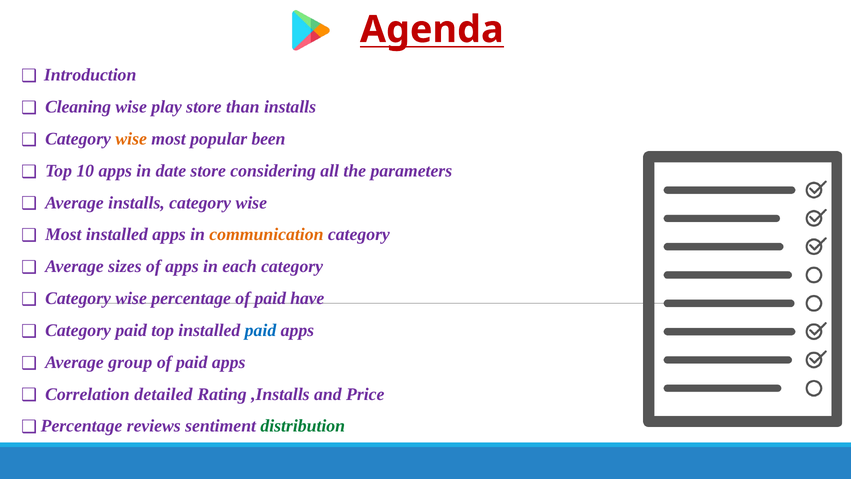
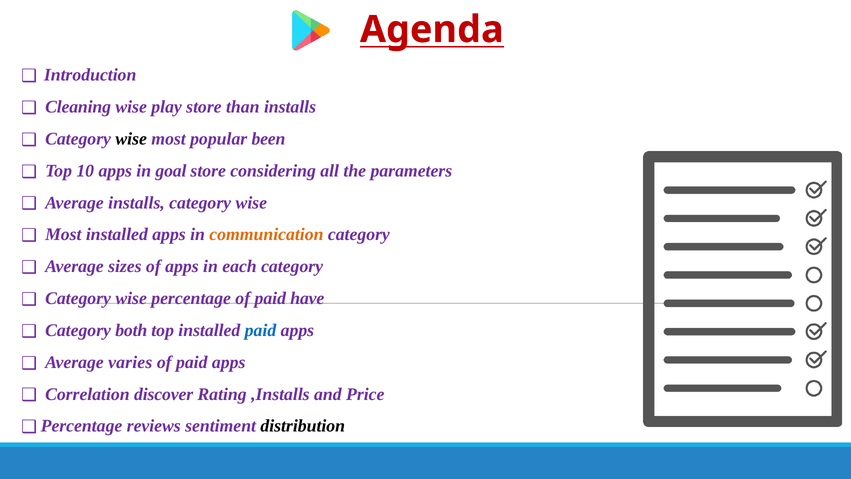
wise colour: orange -> black (131, 139)
date: date -> goal (171, 171)
Category paid: paid -> both (131, 330)
group: group -> varies (130, 362)
detailed: detailed -> discover (164, 394)
distribution colour: green -> black (303, 426)
